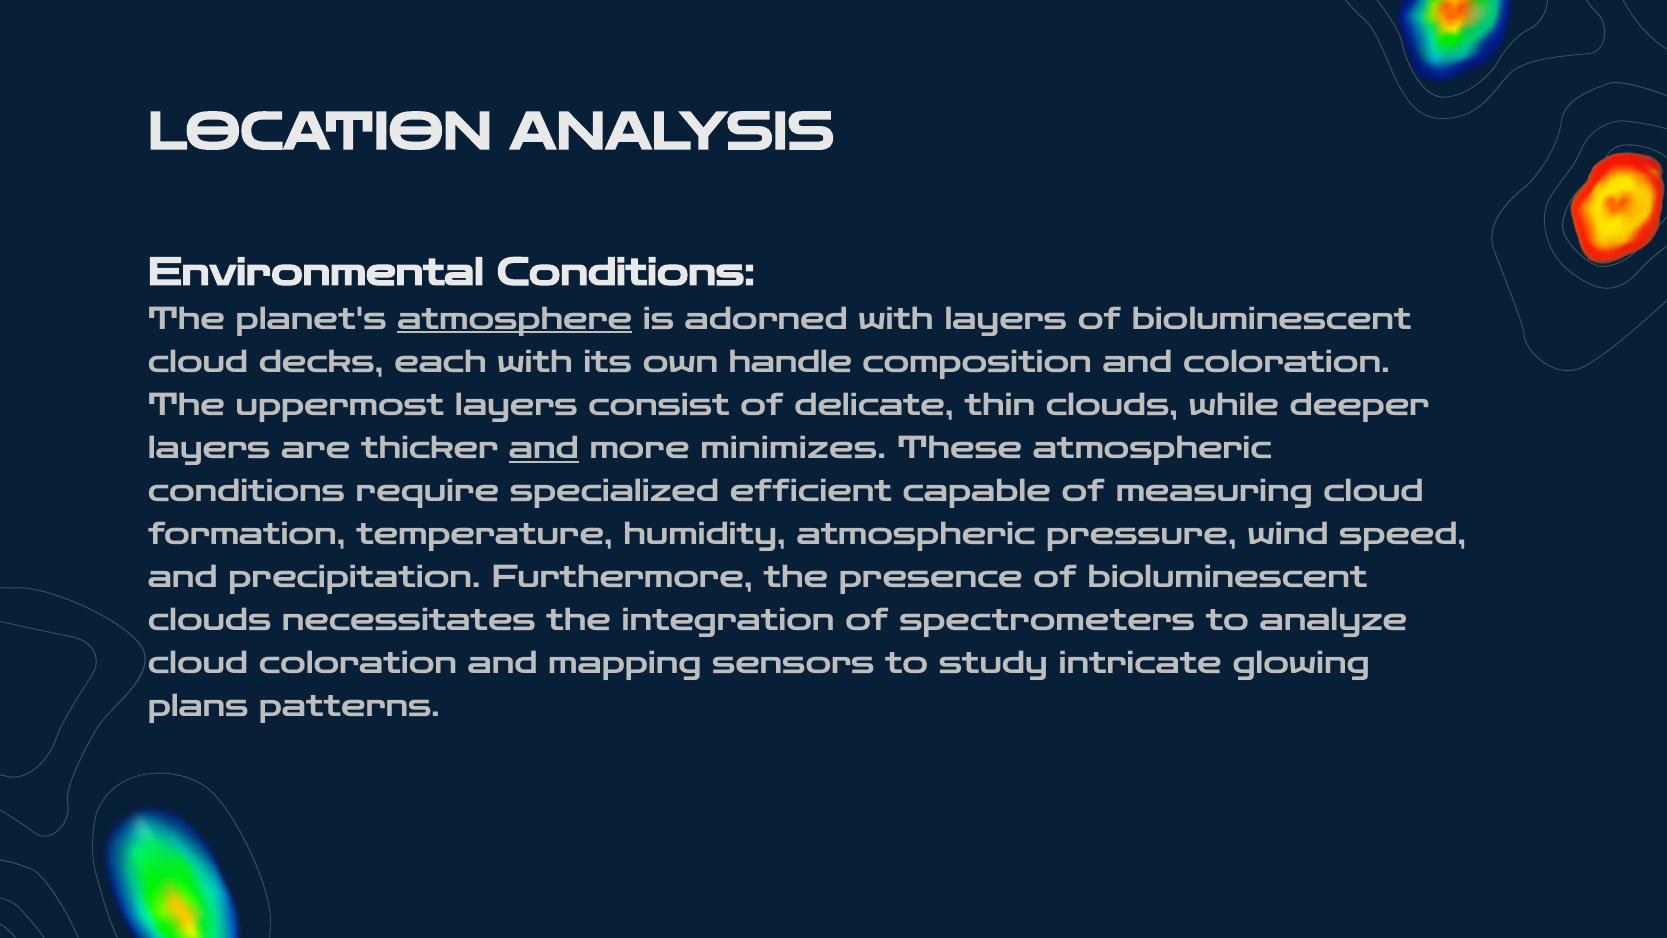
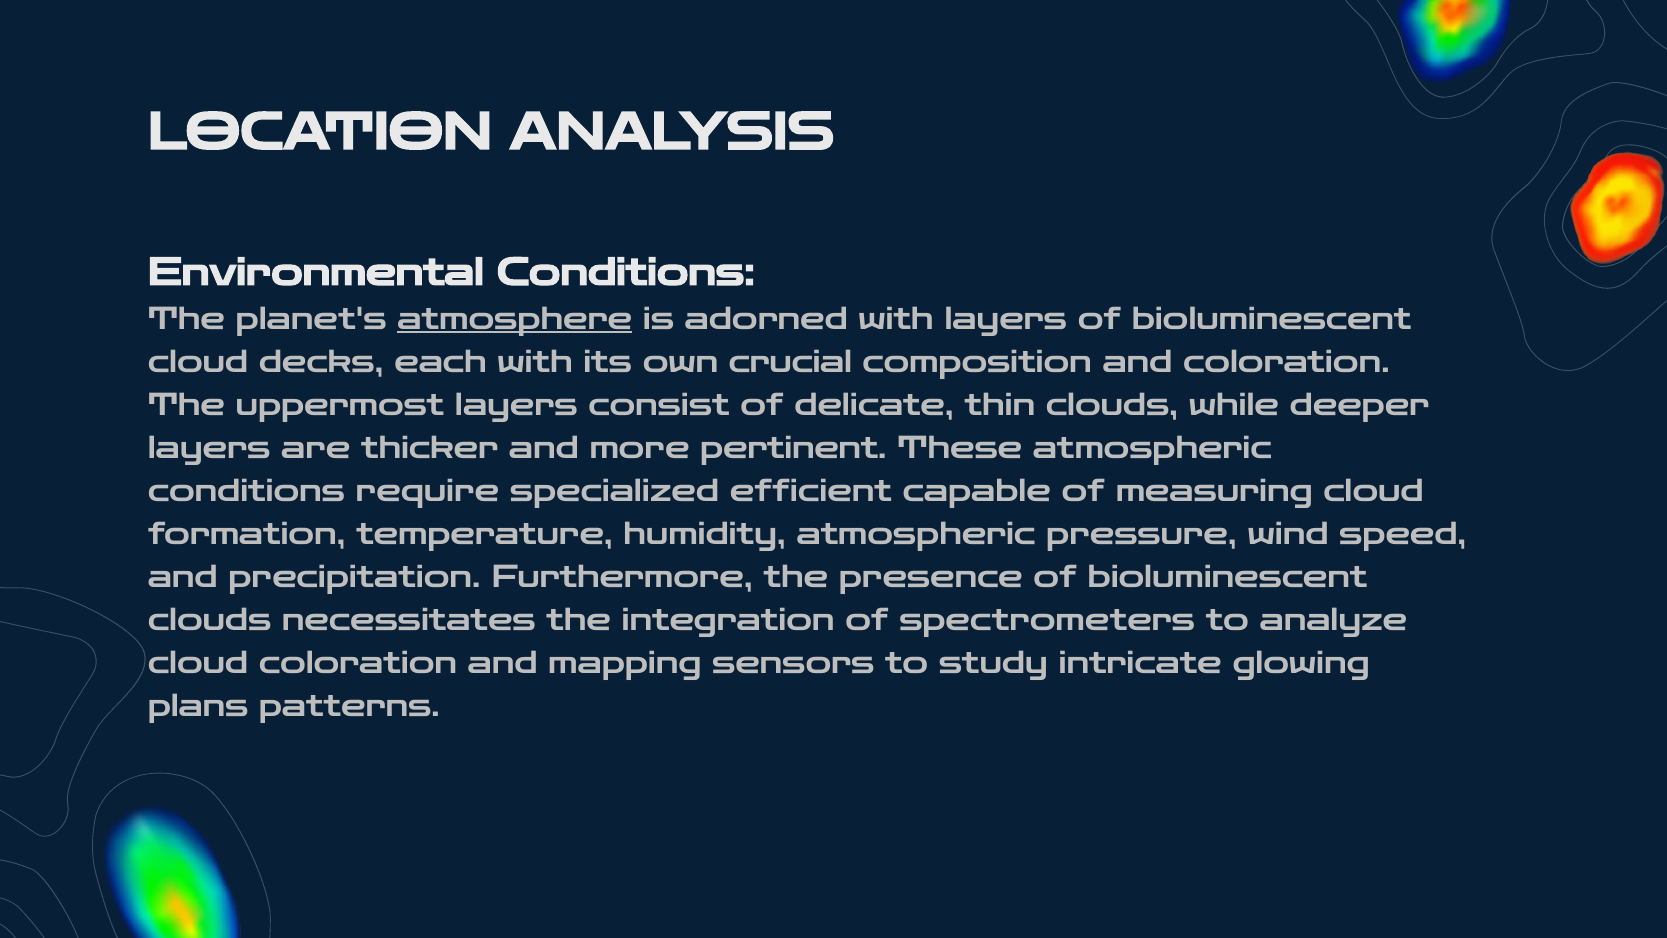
handle: handle -> crucial (790, 362)
and underline: present -> none (544, 448)
minimizes: minimizes -> pertinent (794, 448)
